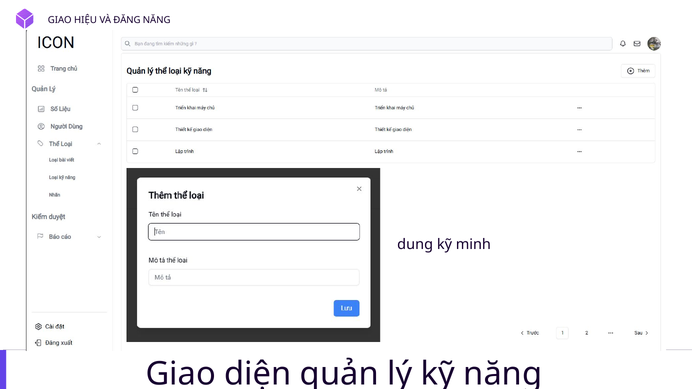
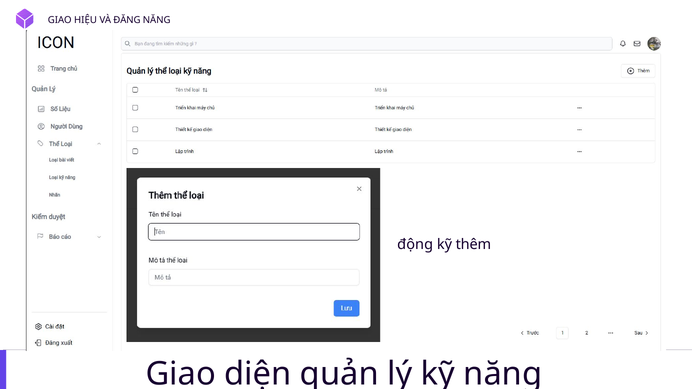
dung: dung -> động (415, 245)
minh: minh -> thêm (473, 245)
